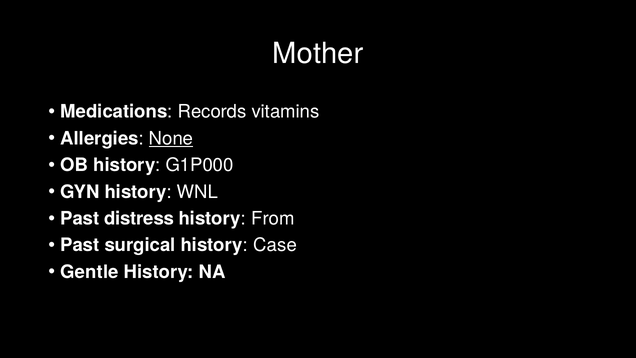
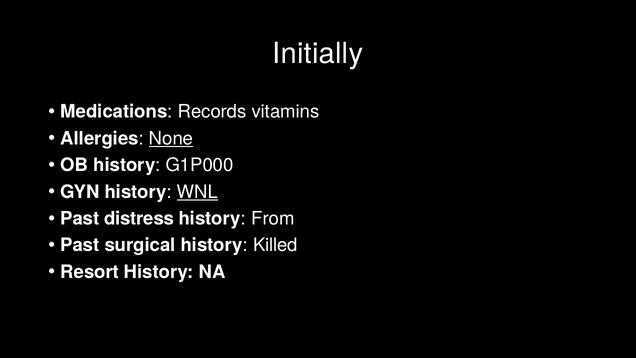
Mother: Mother -> Initially (318, 53)
WNL underline: none -> present (198, 192)
Case: Case -> Killed (275, 245)
Gentle: Gentle -> Resort (90, 272)
